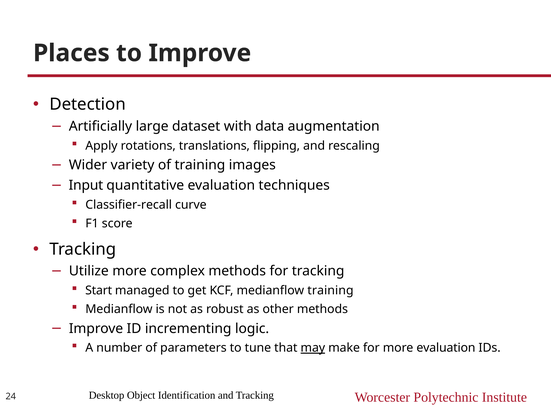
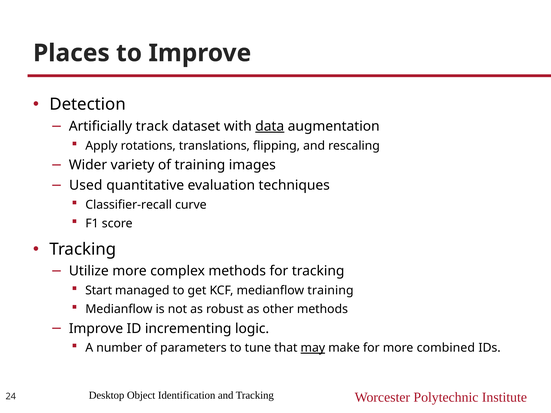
large: large -> track (152, 126)
data underline: none -> present (270, 126)
Input: Input -> Used (86, 186)
more evaluation: evaluation -> combined (446, 348)
